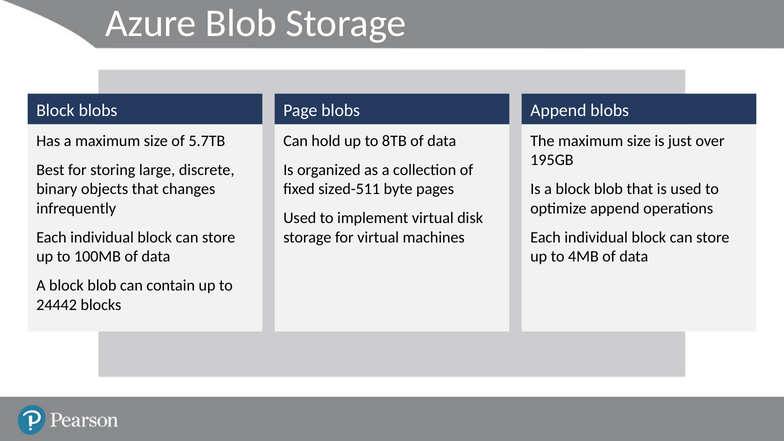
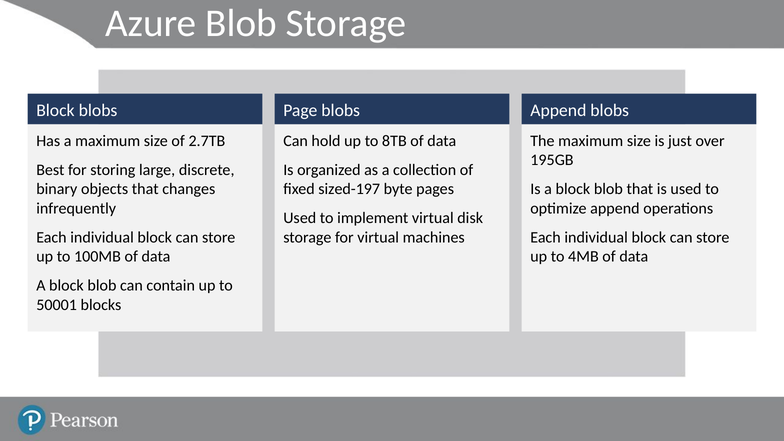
5.7TB: 5.7TB -> 2.7TB (207, 141)
sized-511: sized-511 -> sized-197 (349, 189)
24442: 24442 -> 50001 (57, 305)
